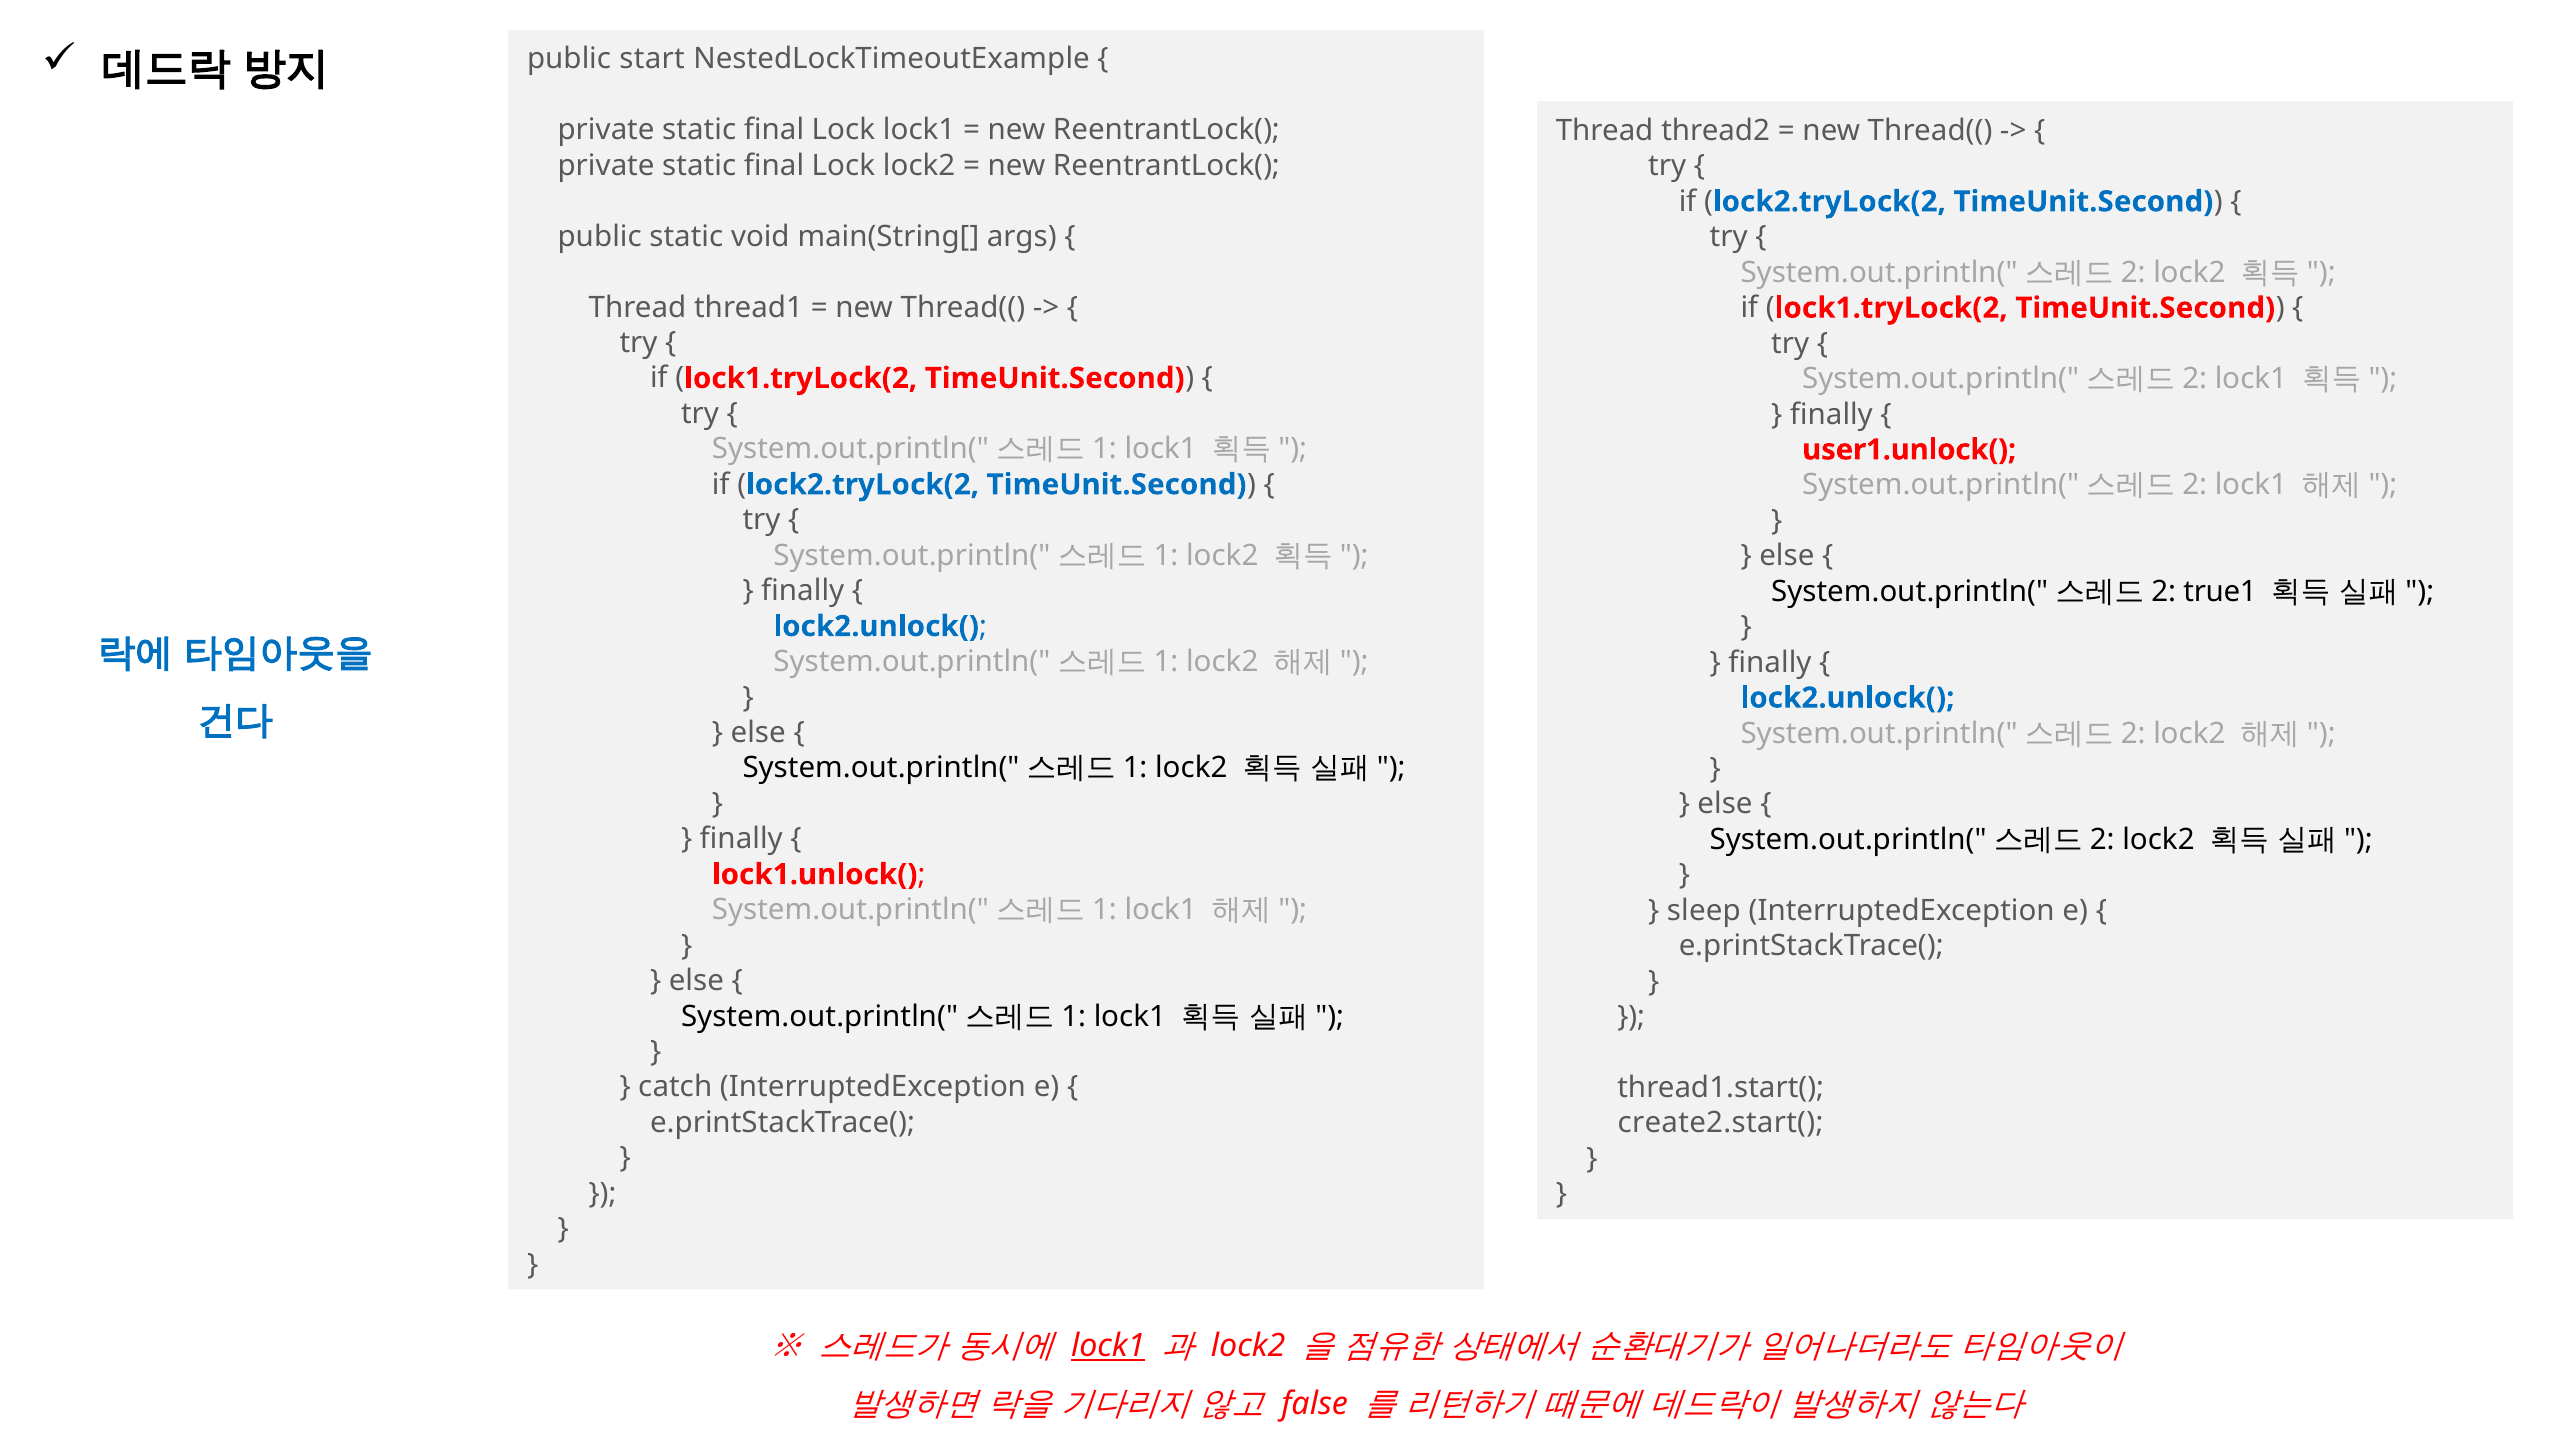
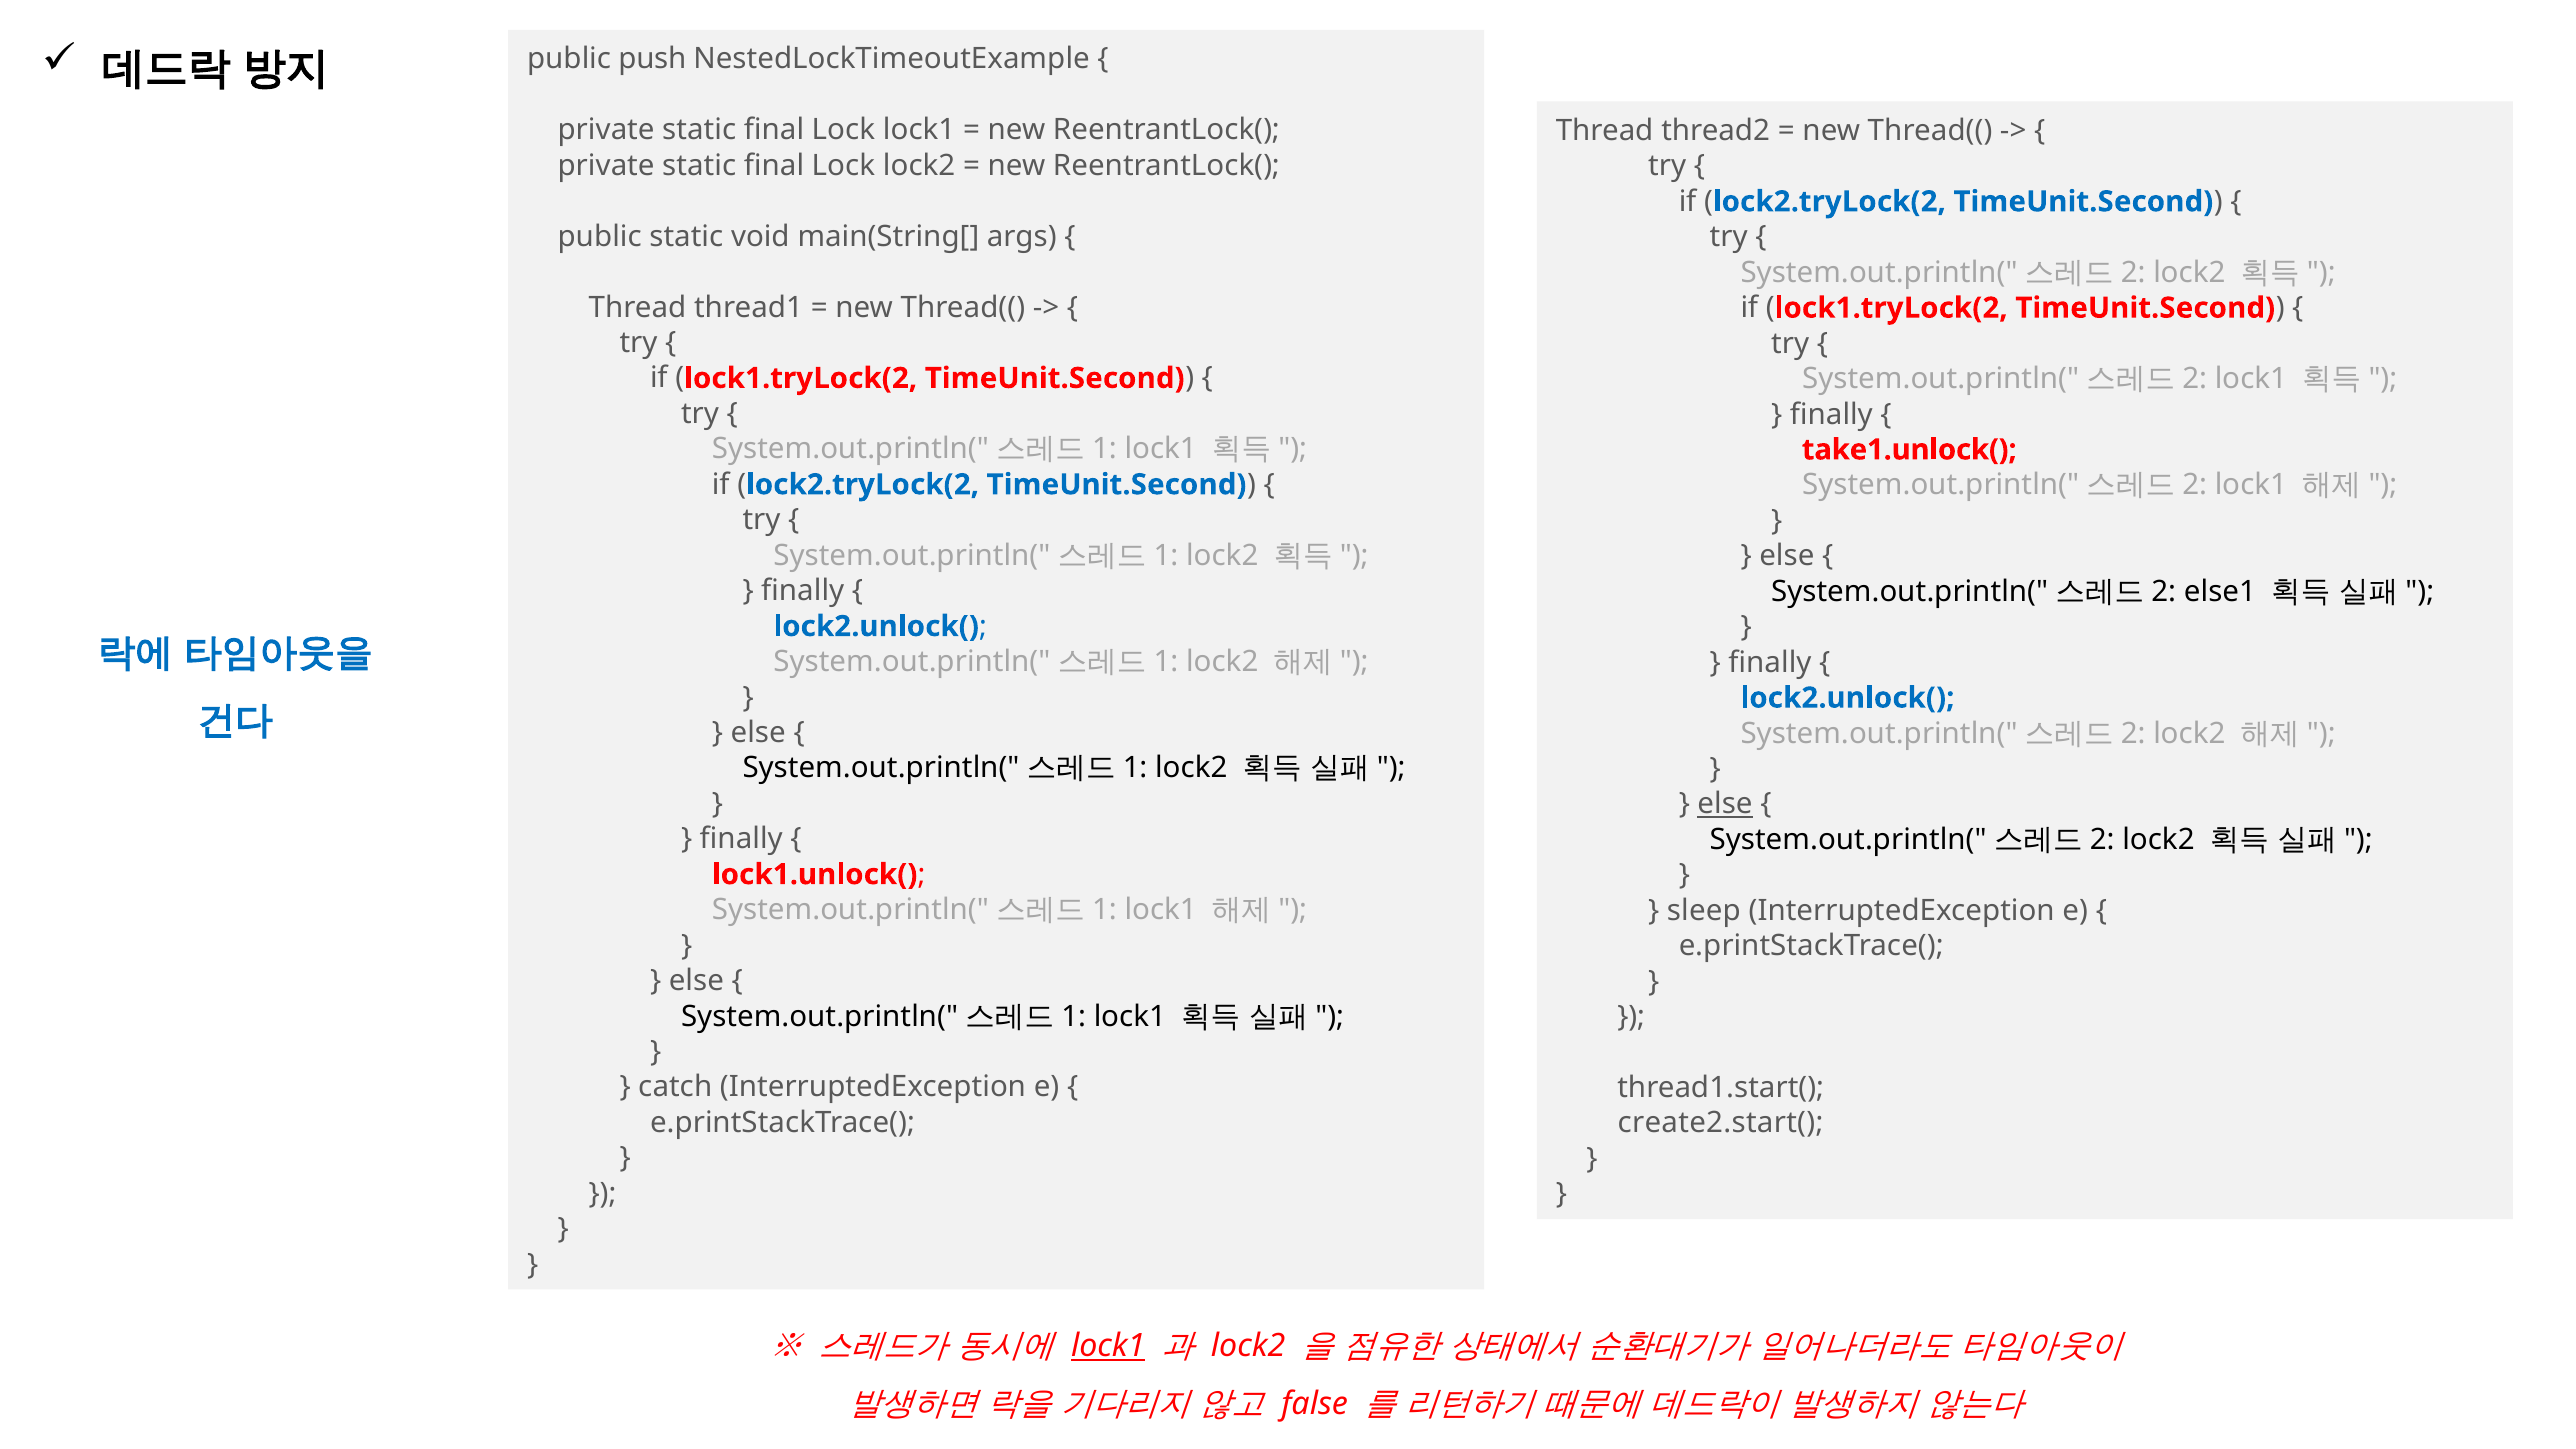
start: start -> push (652, 59)
user1.unlock(: user1.unlock( -> take1.unlock( (1909, 450)
true1: true1 -> else1 (2220, 592)
else underline: none -> present (1725, 804)
